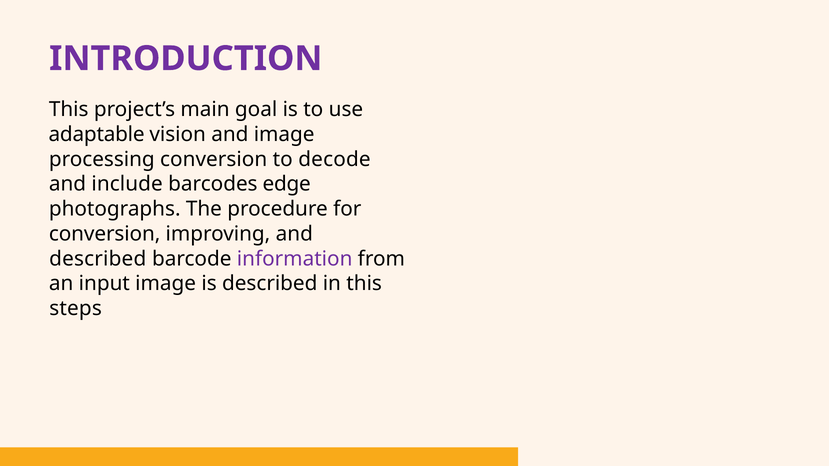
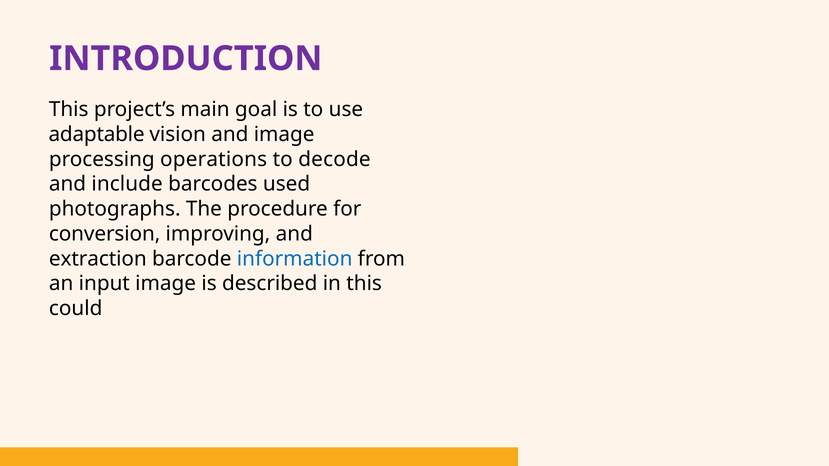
processing conversion: conversion -> operations (214, 159)
edge: edge -> used (287, 184)
described: described -> extraction (98, 259)
information colour: purple -> blue (295, 259)
steps: steps -> could (76, 309)
